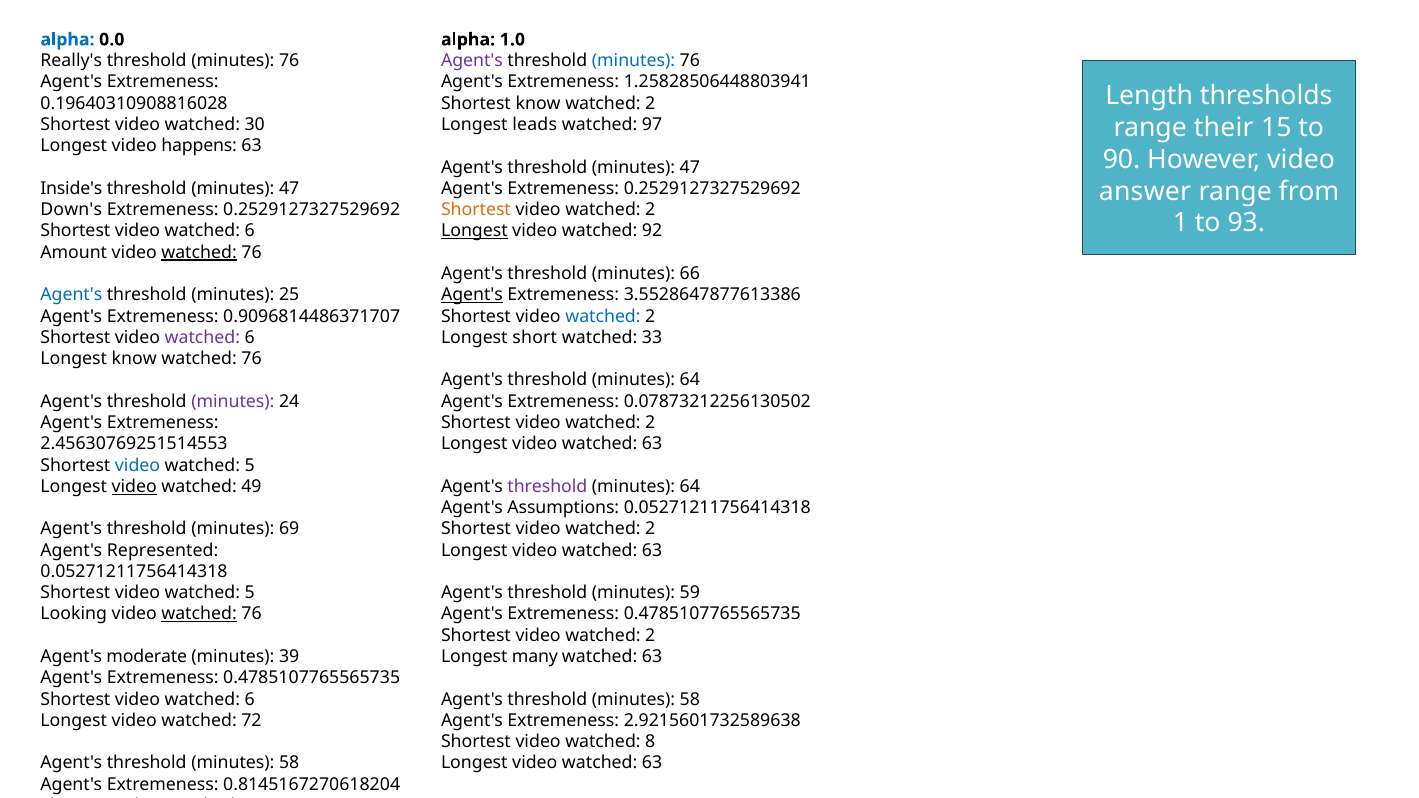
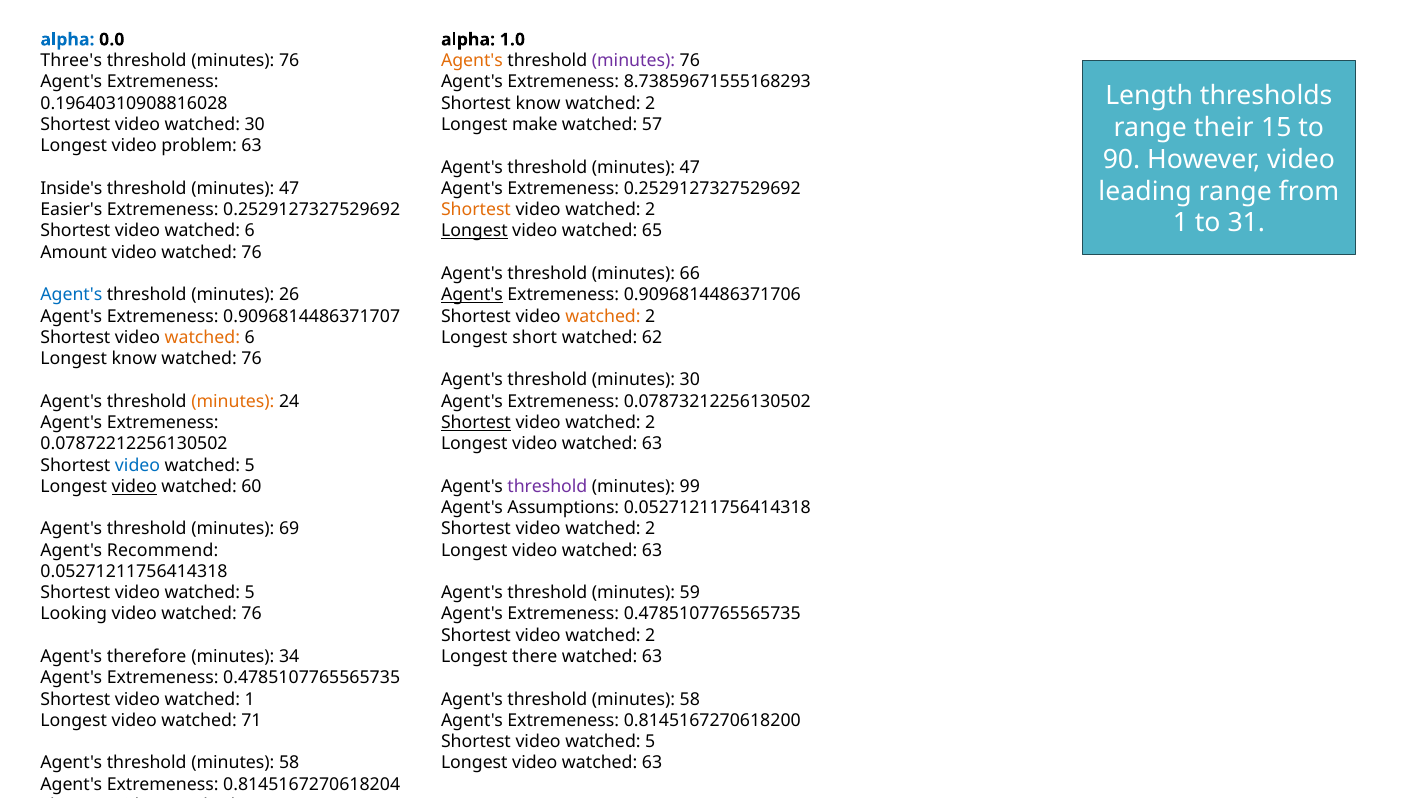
Really's: Really's -> Three's (71, 61)
Agent's colour: purple -> orange (472, 61)
minutes colour: blue -> purple (633, 61)
1.25828506448803941: 1.25828506448803941 -> 8.73859671555168293 (717, 82)
leads: leads -> make (535, 125)
97: 97 -> 57 (652, 125)
happens: happens -> problem (199, 146)
answer: answer -> leading (1145, 191)
Down's: Down's -> Easier's (71, 210)
93: 93 -> 31 (1246, 223)
92: 92 -> 65 (652, 231)
watched underline: present -> none (199, 252)
25: 25 -> 26 (289, 295)
3.5528647877613386: 3.5528647877613386 -> 0.9096814486371706 (712, 295)
watched colour: blue -> orange (603, 316)
watched colour: purple -> orange (202, 338)
33: 33 -> 62 (652, 338)
64: 64 -> 30 (690, 380)
minutes colour: purple -> orange (233, 401)
Shortest underline: none -> present (476, 423)
2.45630769251514553: 2.45630769251514553 -> 0.07872212256130502 (134, 444)
49: 49 -> 60 (251, 487)
64: 64 -> 99 (690, 487)
Represented: Represented -> Recommend (163, 550)
watched underline: present -> none (199, 614)
moderate: moderate -> therefore (147, 657)
39: 39 -> 34 (289, 657)
many: many -> there (535, 657)
6: 6 -> 1 (250, 699)
72: 72 -> 71 (251, 721)
2.9215601732589638: 2.9215601732589638 -> 0.8145167270618200 (712, 721)
8: 8 -> 5 (650, 742)
